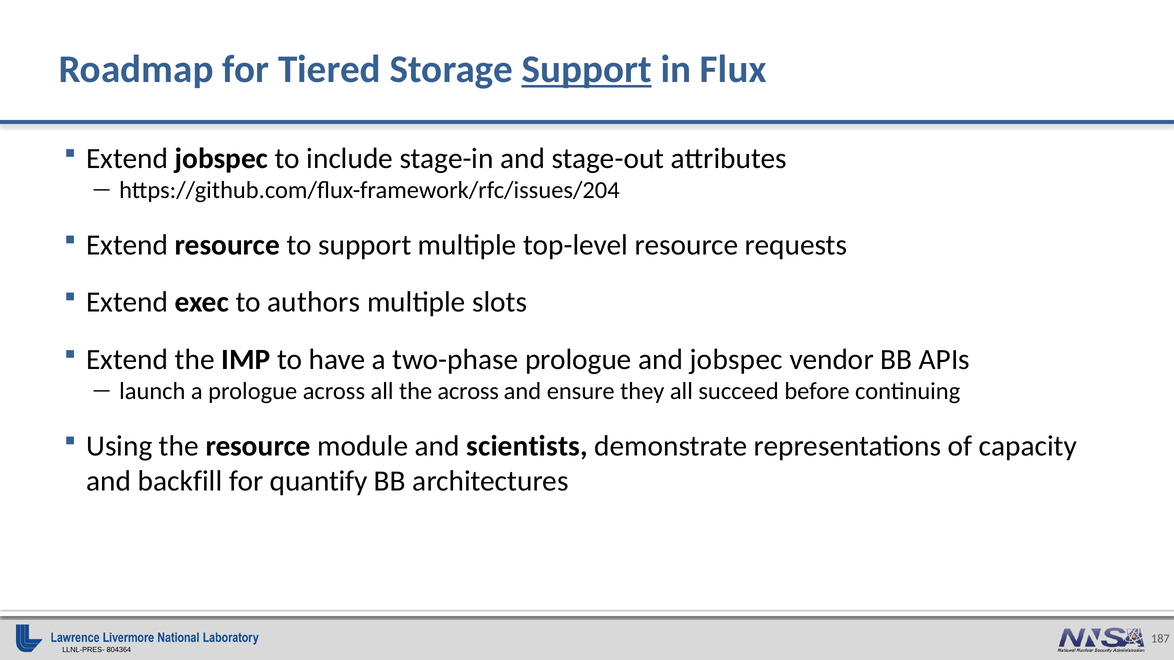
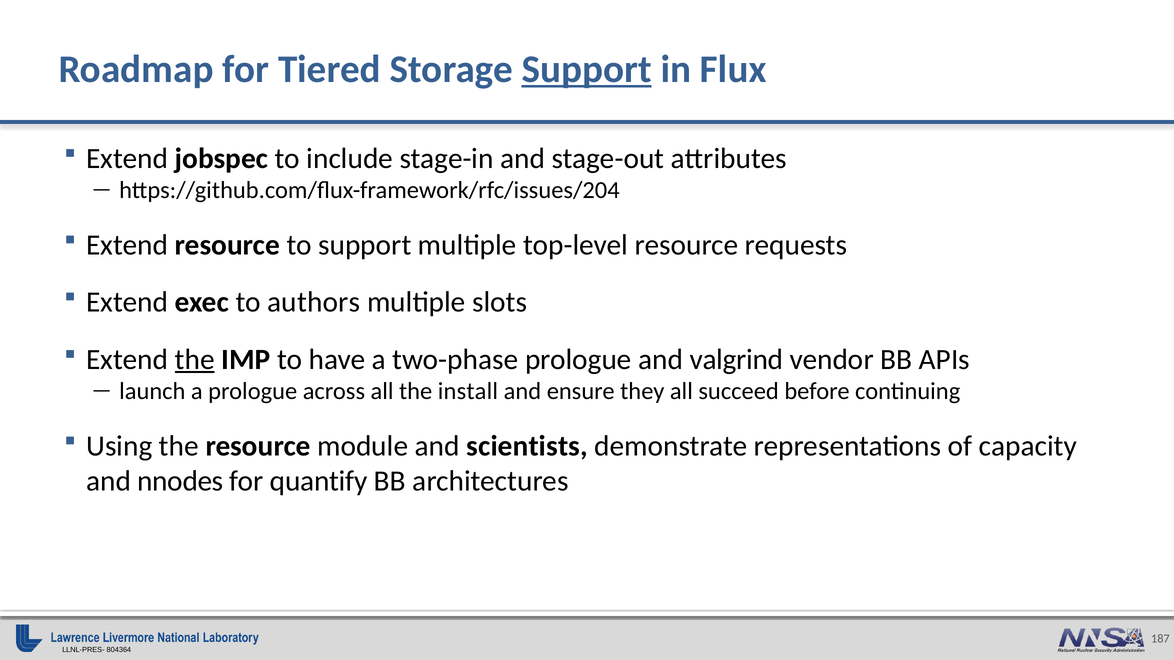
the underline: none -> present (195, 360)
and jobspec: jobspec -> valgrind (737, 360)
the across: across -> install (468, 391)
backfill: backfill -> nnodes (180, 481)
